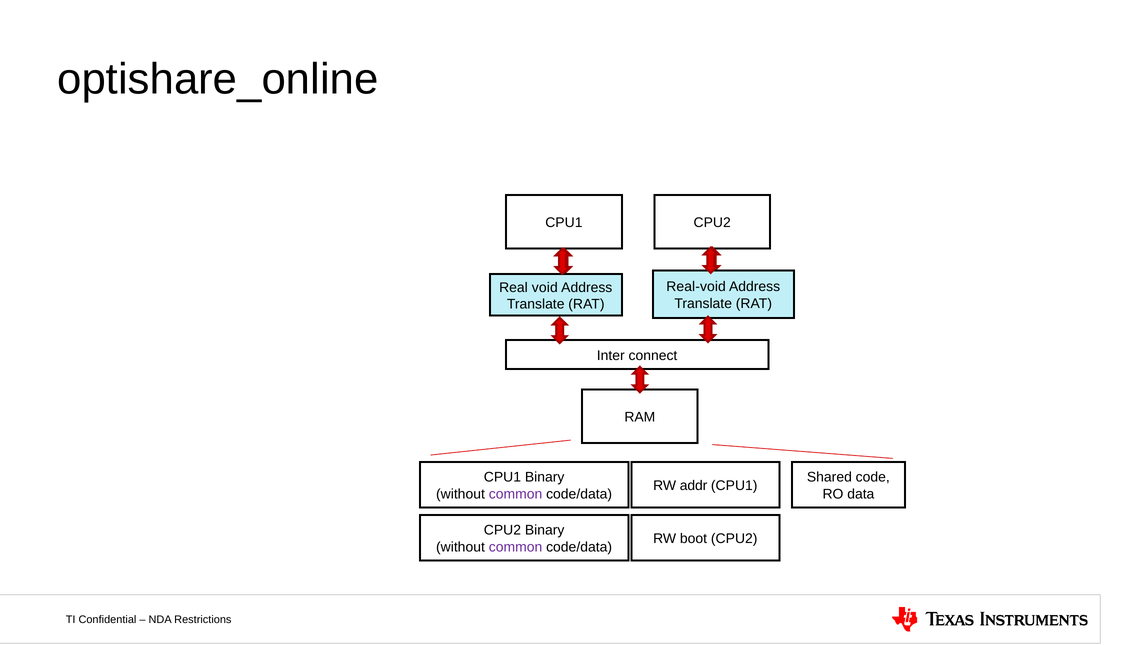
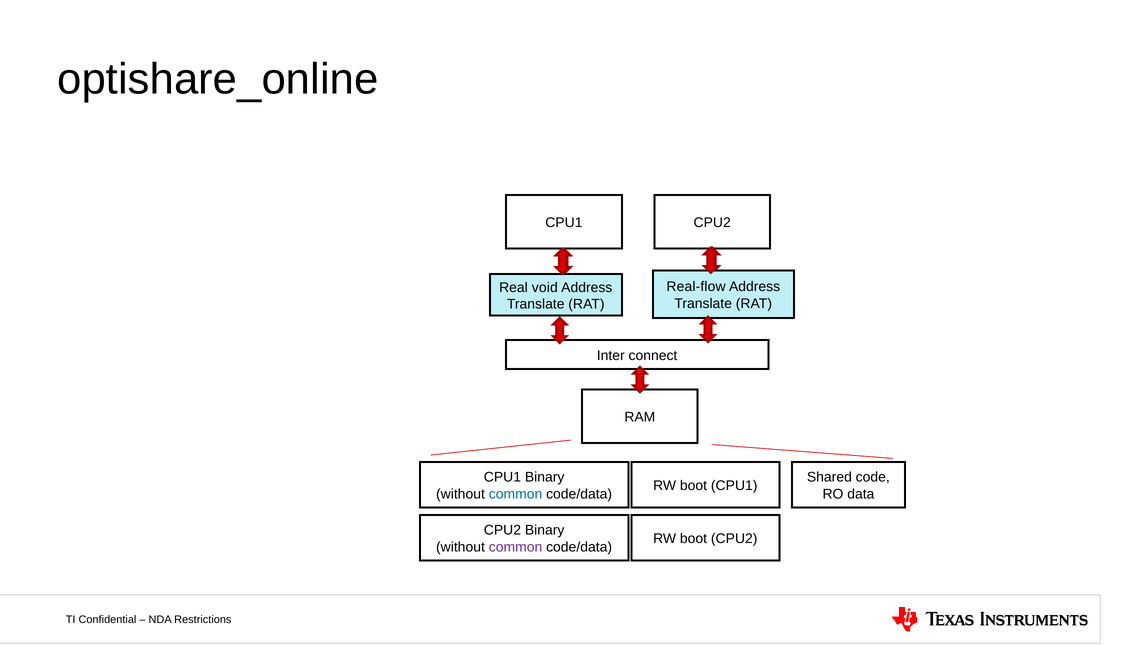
Real-void: Real-void -> Real-flow (696, 287)
addr: addr -> boot (694, 485)
common colour: purple -> blue (516, 494)
